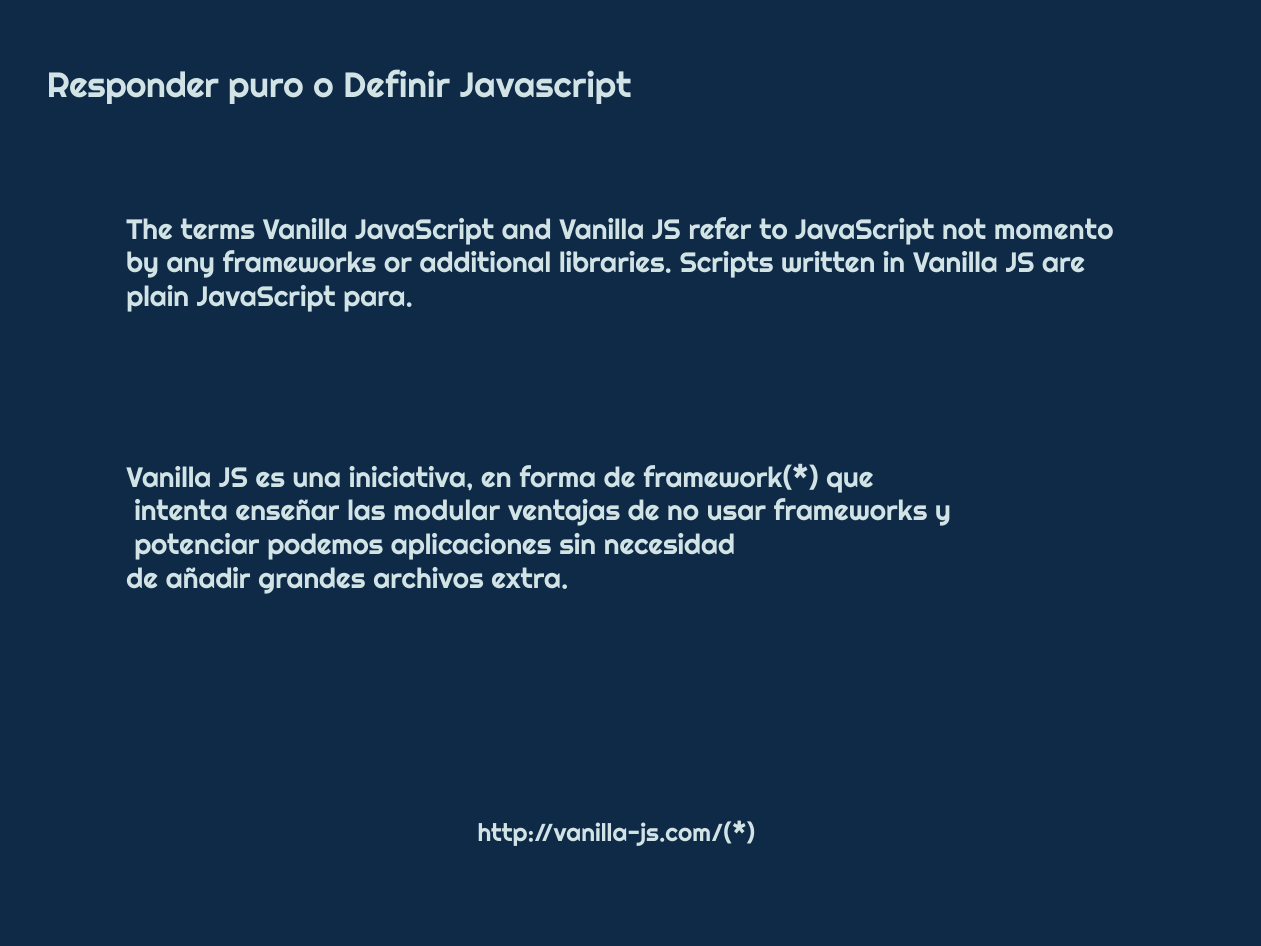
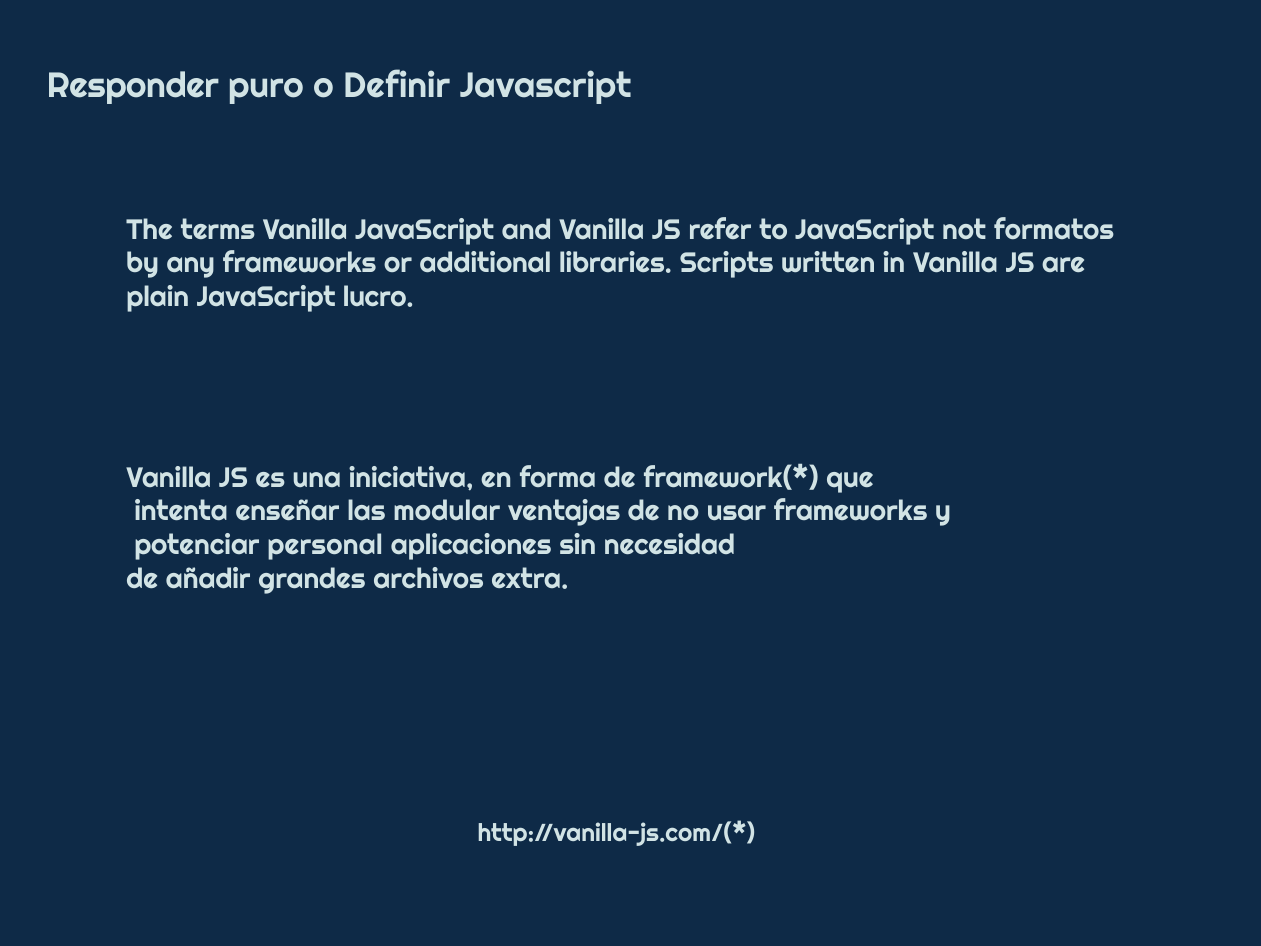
momento: momento -> formatos (1054, 230)
para: para -> lucro (378, 297)
podemos: podemos -> personal (325, 545)
